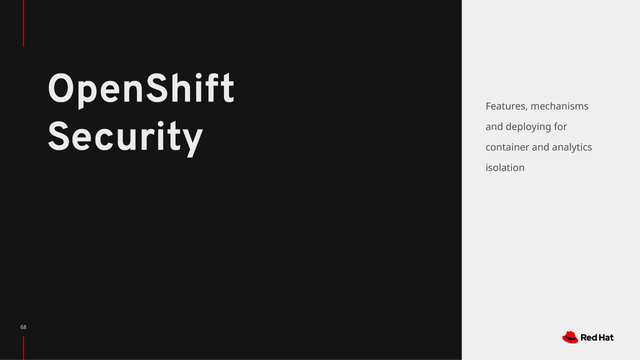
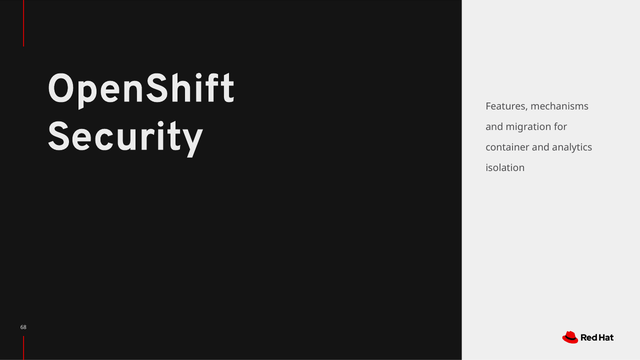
deploying: deploying -> migration (529, 127)
